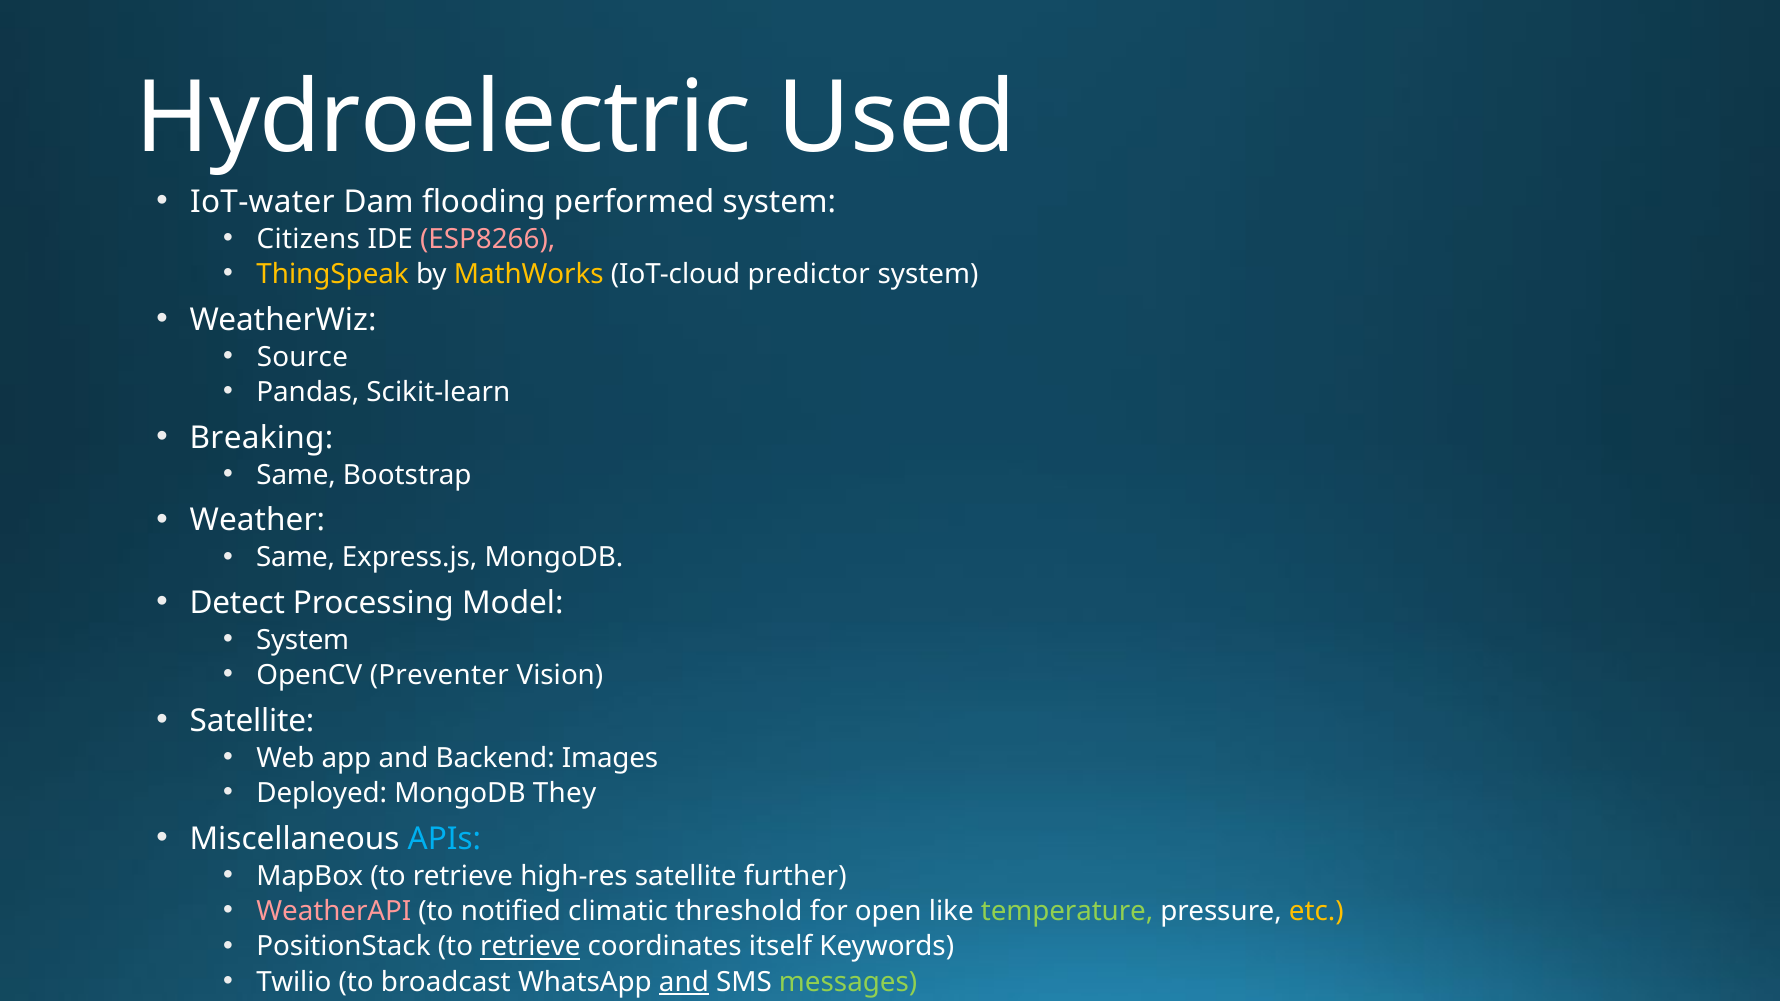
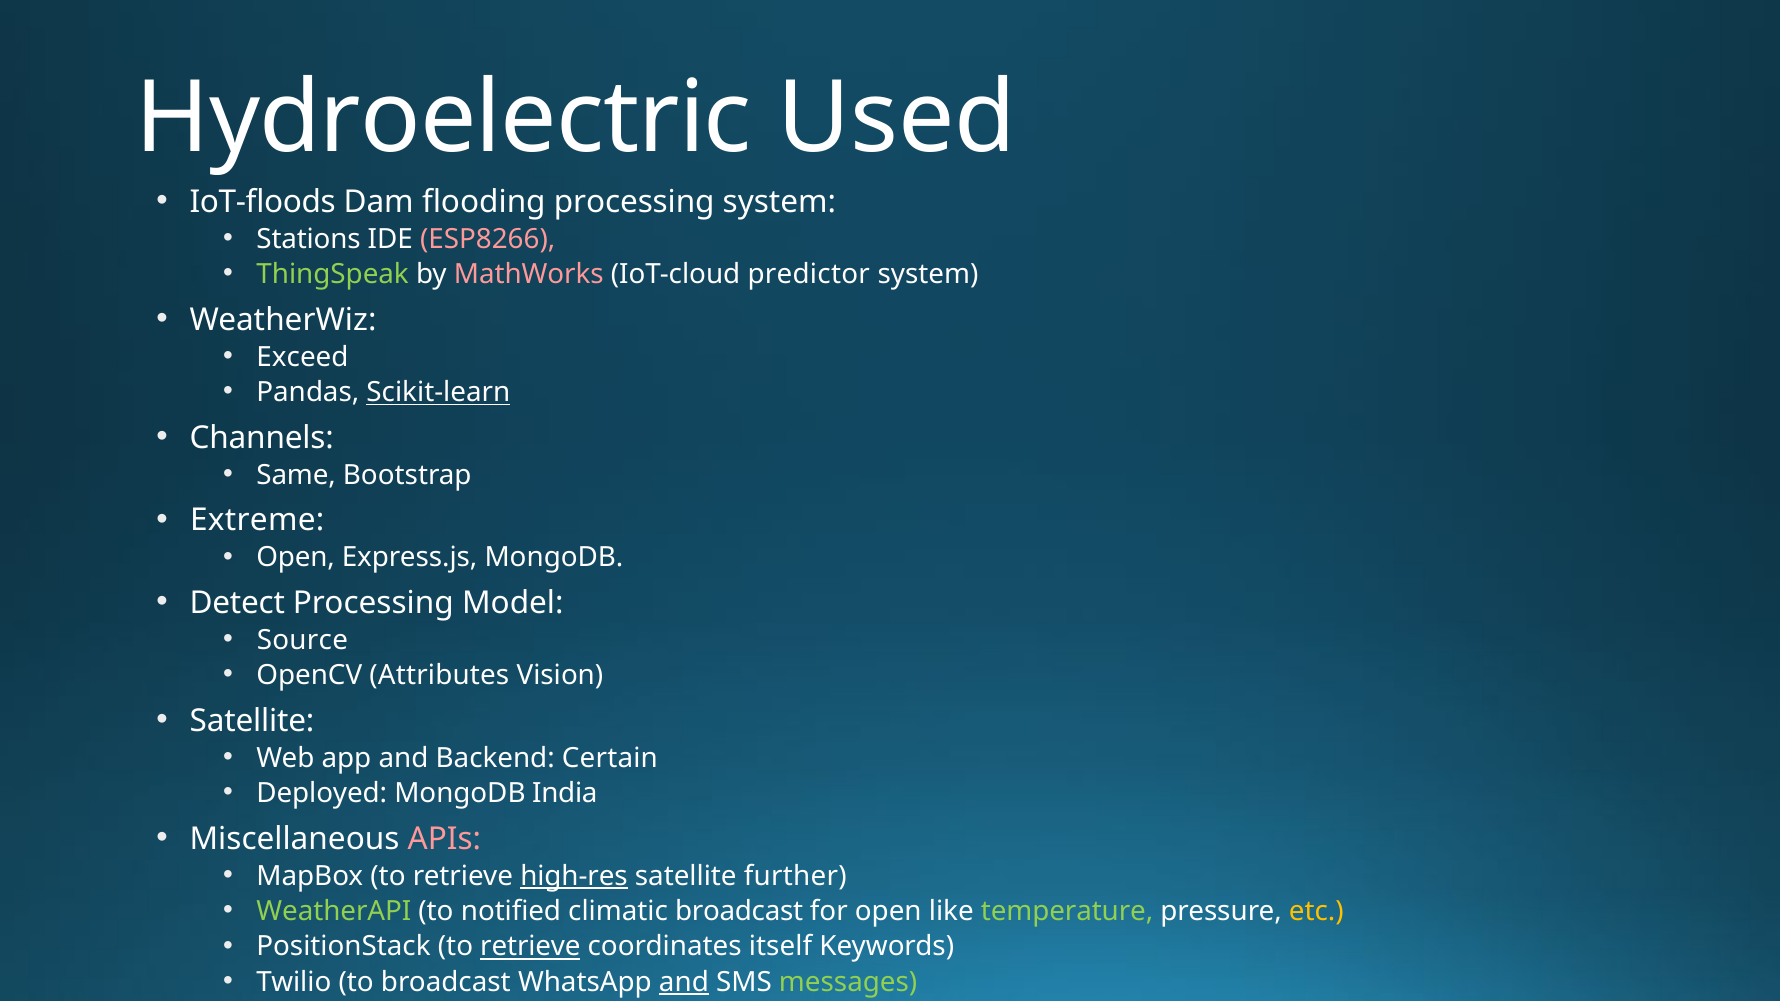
IoT-water: IoT-water -> IoT-floods (263, 202)
flooding performed: performed -> processing (634, 202)
Citizens: Citizens -> Stations (309, 239)
ThingSpeak colour: yellow -> light green (333, 275)
MathWorks colour: yellow -> pink (529, 275)
Source: Source -> Exceed (302, 357)
Scikit-learn underline: none -> present (438, 393)
Breaking: Breaking -> Channels (262, 438)
Weather: Weather -> Extreme (257, 521)
Same: Same -> Open (296, 558)
System: System -> Source (302, 640)
Preventer: Preventer -> Attributes (439, 676)
Images: Images -> Certain (610, 758)
They: They -> India (565, 794)
APIs colour: light blue -> pink (444, 839)
high-res underline: none -> present (574, 876)
WeatherAPI colour: pink -> light green (334, 912)
climatic threshold: threshold -> broadcast (739, 912)
